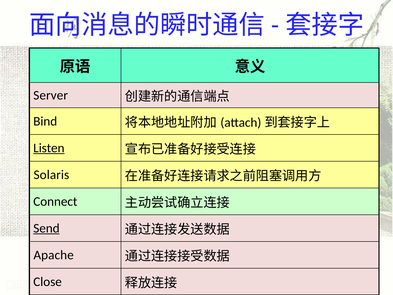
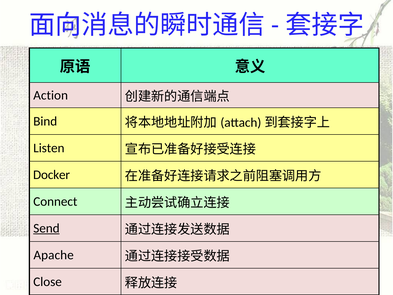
Server: Server -> Action (51, 95)
Listen underline: present -> none (49, 148)
Solaris: Solaris -> Docker (52, 175)
